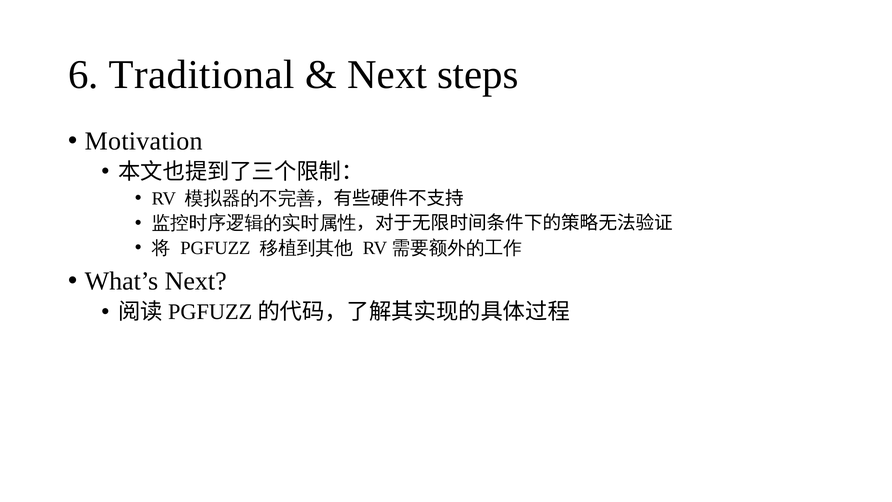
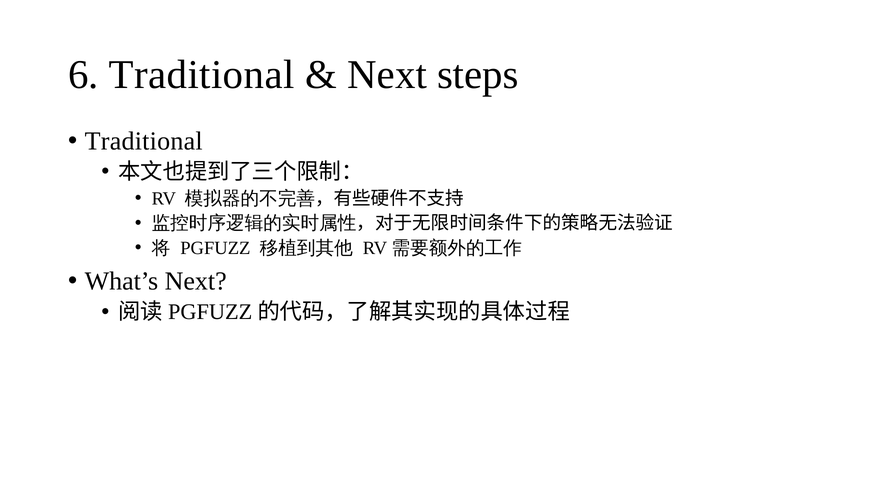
Motivation: Motivation -> Traditional (144, 141)
